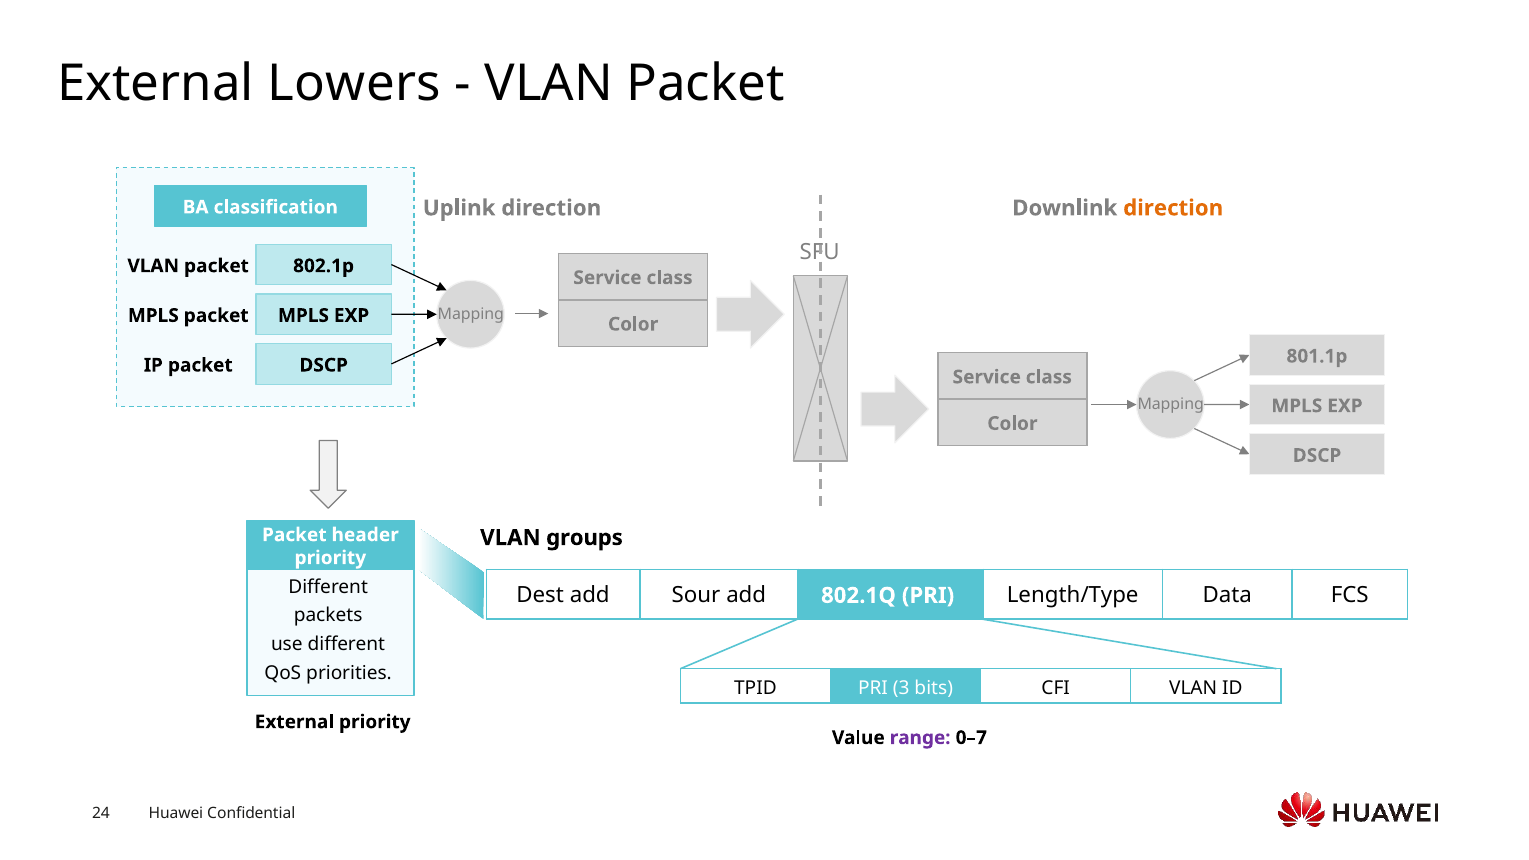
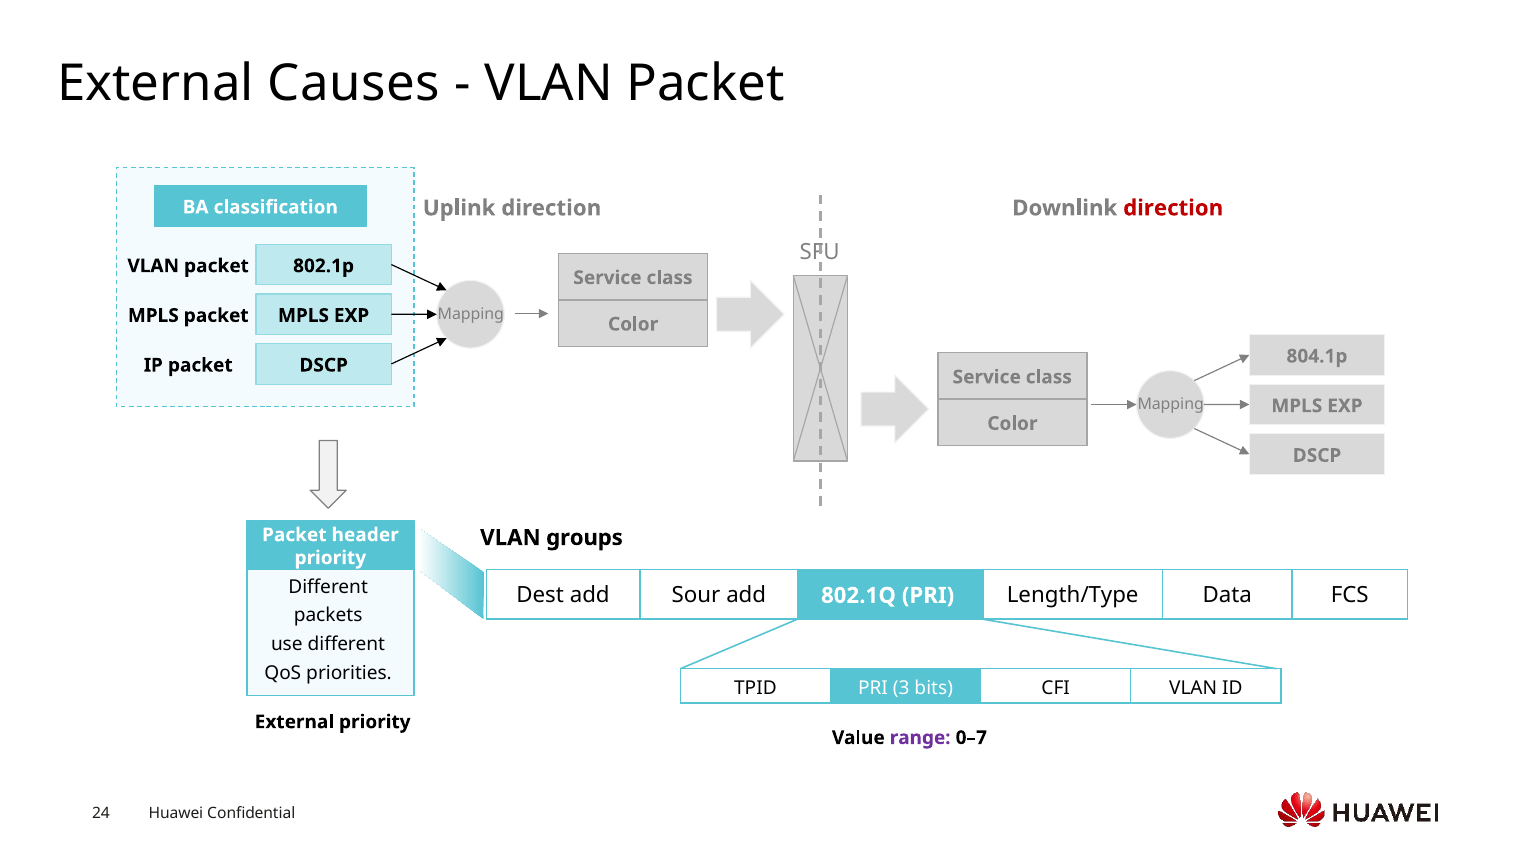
Lowers: Lowers -> Causes (354, 83)
direction colour: orange -> red (1173, 208)
801.1p: 801.1p -> 804.1p (1317, 356)
